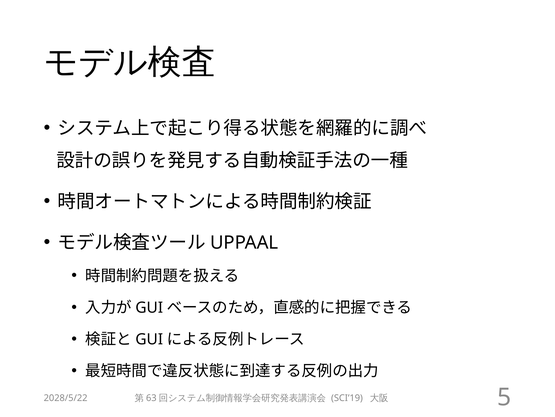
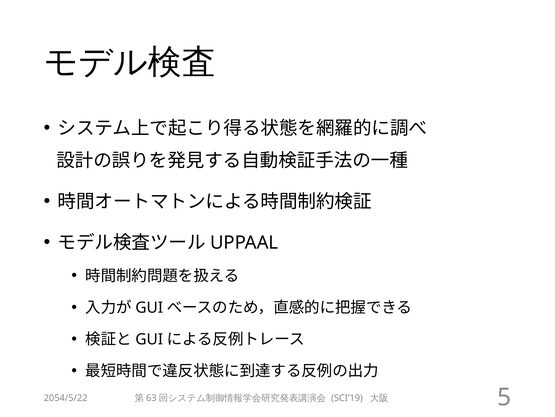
2028/5/22: 2028/5/22 -> 2054/5/22 (66, 398)
